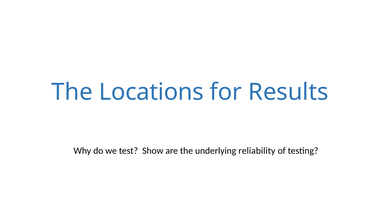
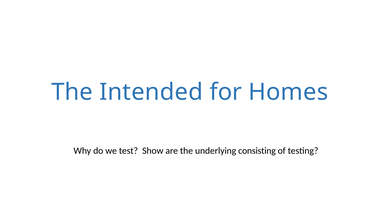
Locations: Locations -> Intended (151, 92)
Results: Results -> Homes (288, 92)
reliability: reliability -> consisting (257, 151)
